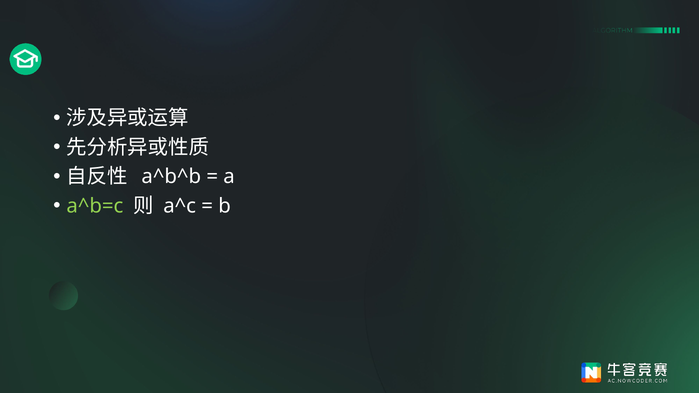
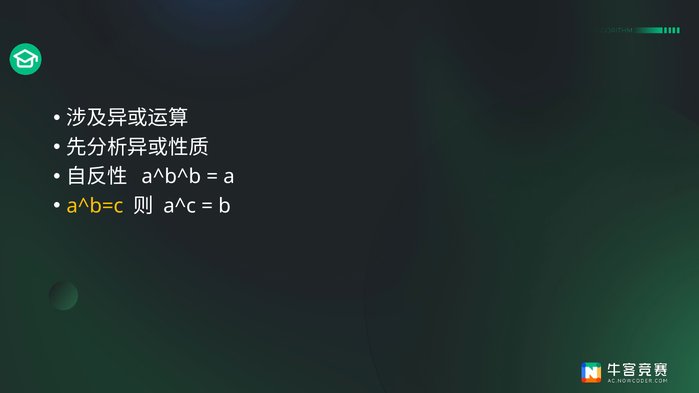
a^b=c colour: light green -> yellow (95, 206)
